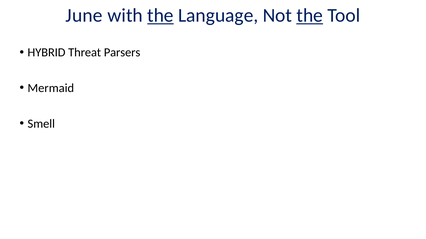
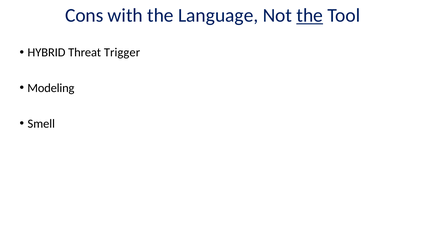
June: June -> Cons (84, 16)
the underline: present -> none (160, 16)
Parsers: Parsers -> Trigger (122, 53)
Mermaid: Mermaid -> Modeling (51, 88)
